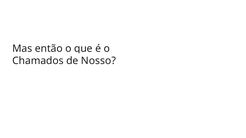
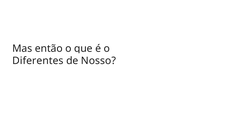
Chamados: Chamados -> Diferentes (38, 61)
